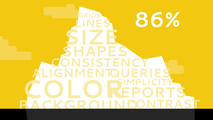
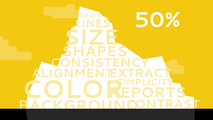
86%: 86% -> 50% (157, 20)
QUERIES: QUERIES -> EXTRACT (140, 73)
